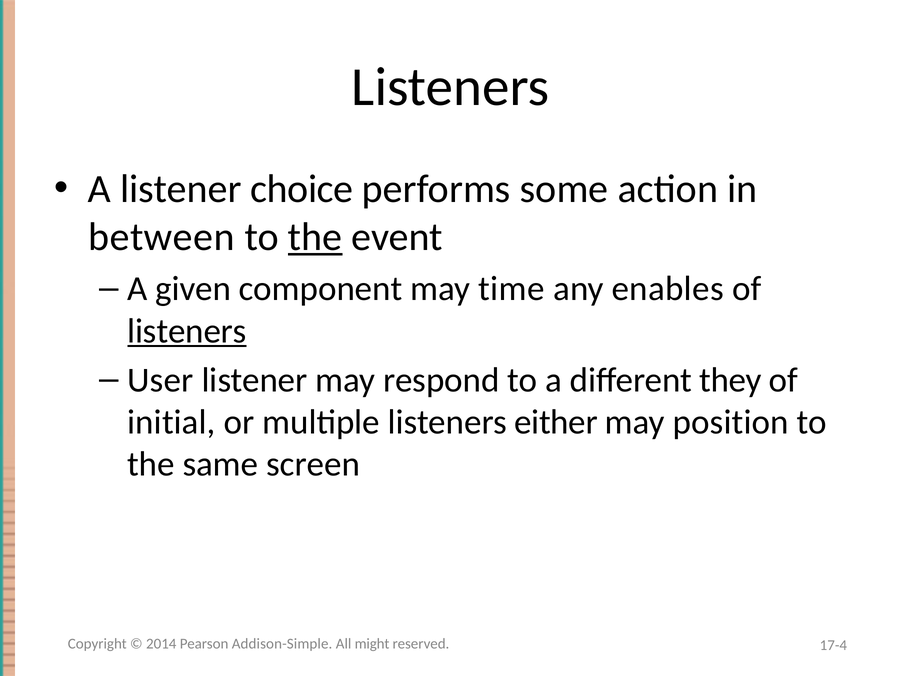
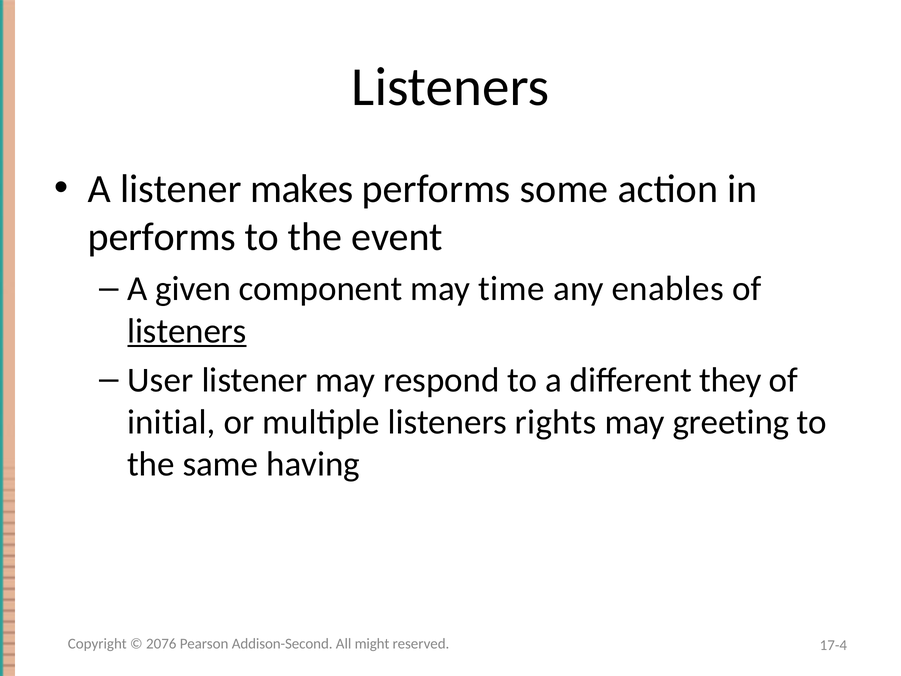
choice: choice -> makes (302, 189)
between: between -> performs (162, 237)
the underline: present -> none (315, 237)
either: either -> rights (556, 422)
position: position -> greeting (731, 422)
screen: screen -> having (313, 464)
2014: 2014 -> 2076 (161, 644)
Addison-Simple: Addison-Simple -> Addison-Second (282, 644)
